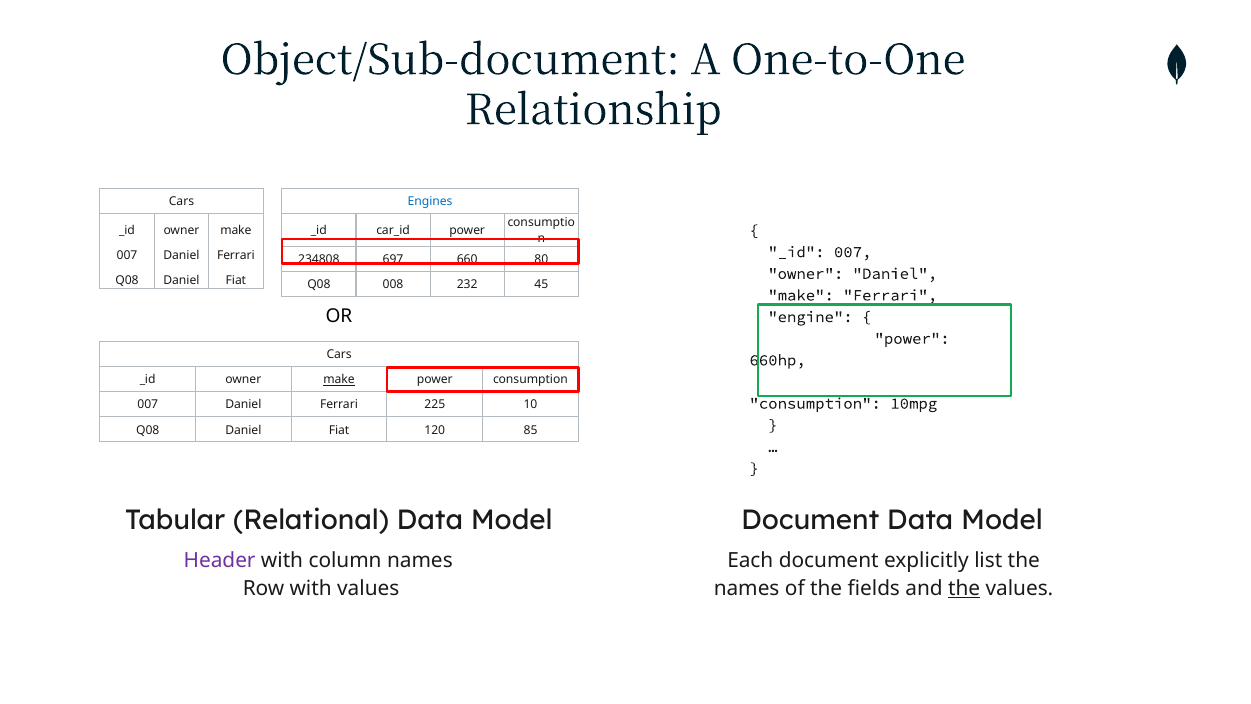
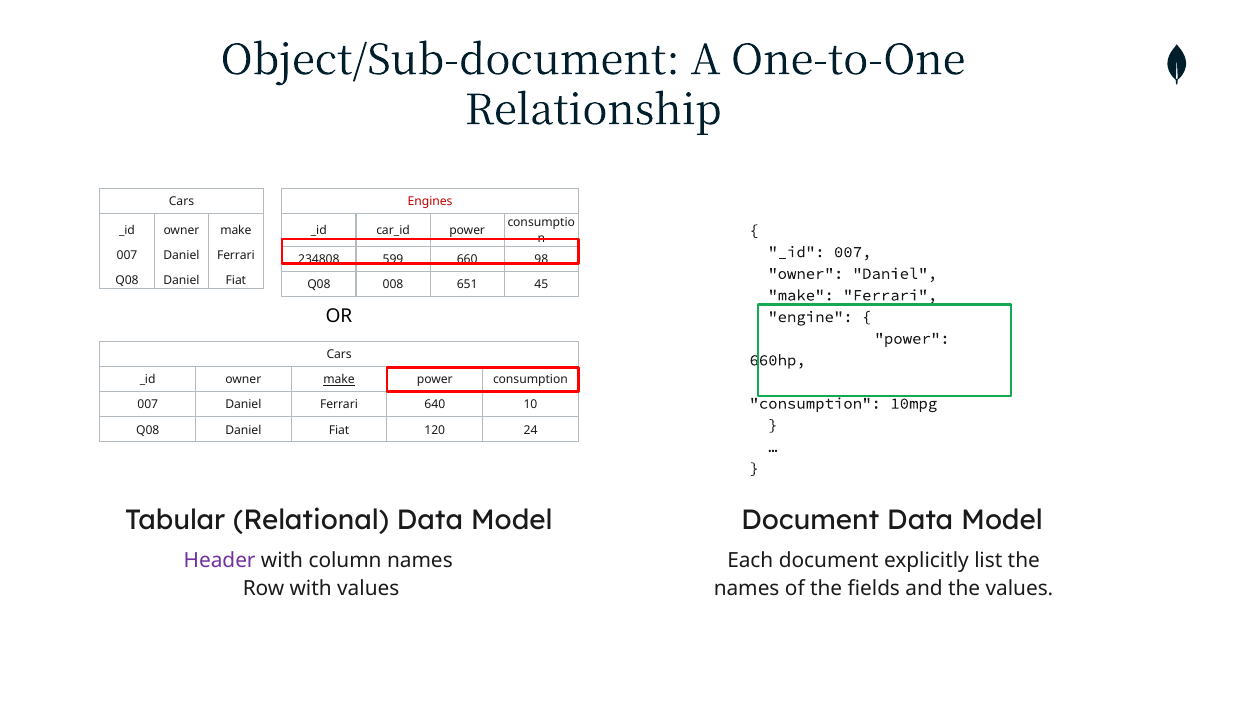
Engines colour: blue -> red (430, 201)
697: 697 -> 599 (393, 259)
80: 80 -> 98 (541, 259)
232: 232 -> 651 (467, 284)
225: 225 -> 640 (435, 405)
85: 85 -> 24 (531, 430)
the underline: present -> none (964, 588)
